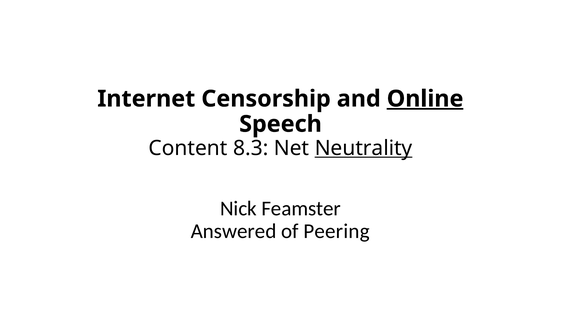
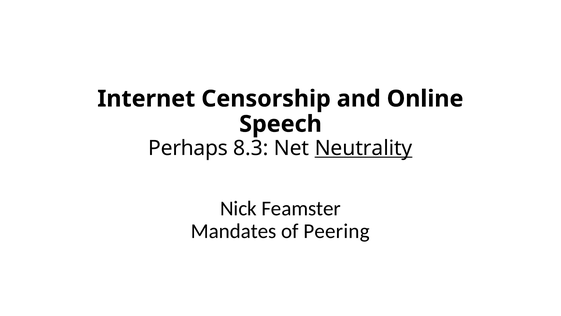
Online underline: present -> none (425, 99)
Content: Content -> Perhaps (188, 148)
Answered: Answered -> Mandates (234, 231)
